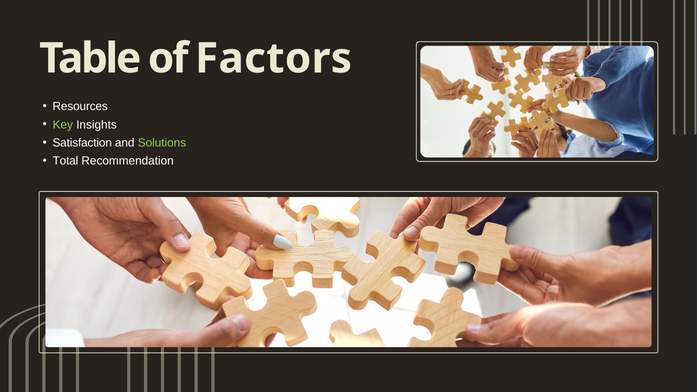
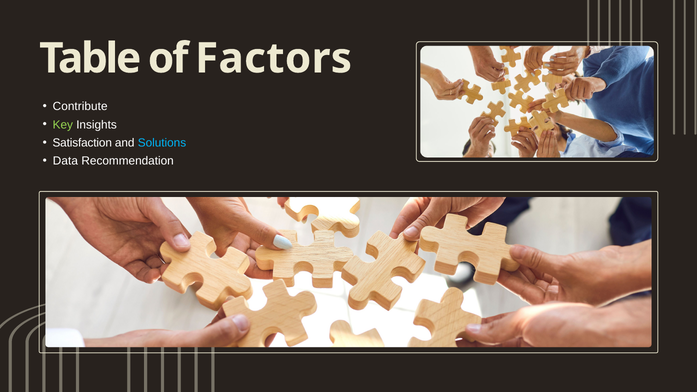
Resources: Resources -> Contribute (80, 107)
Solutions colour: light green -> light blue (162, 143)
Total: Total -> Data (65, 161)
